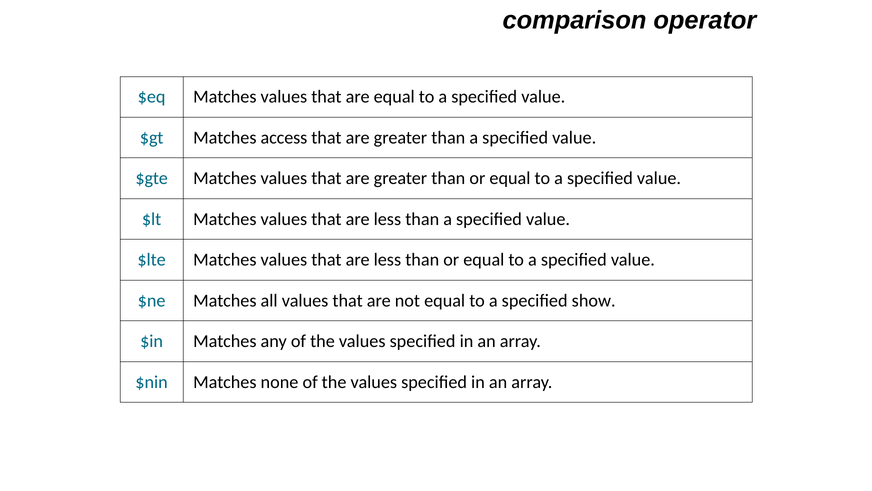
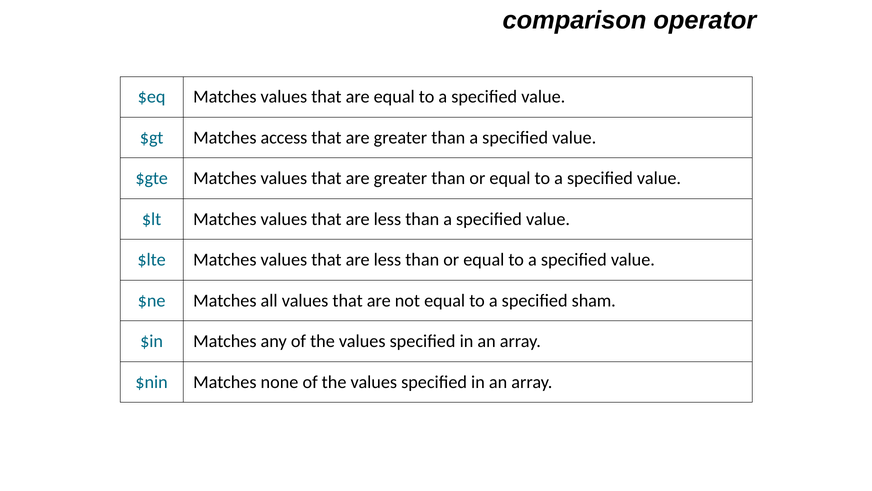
show: show -> sham (594, 300)
